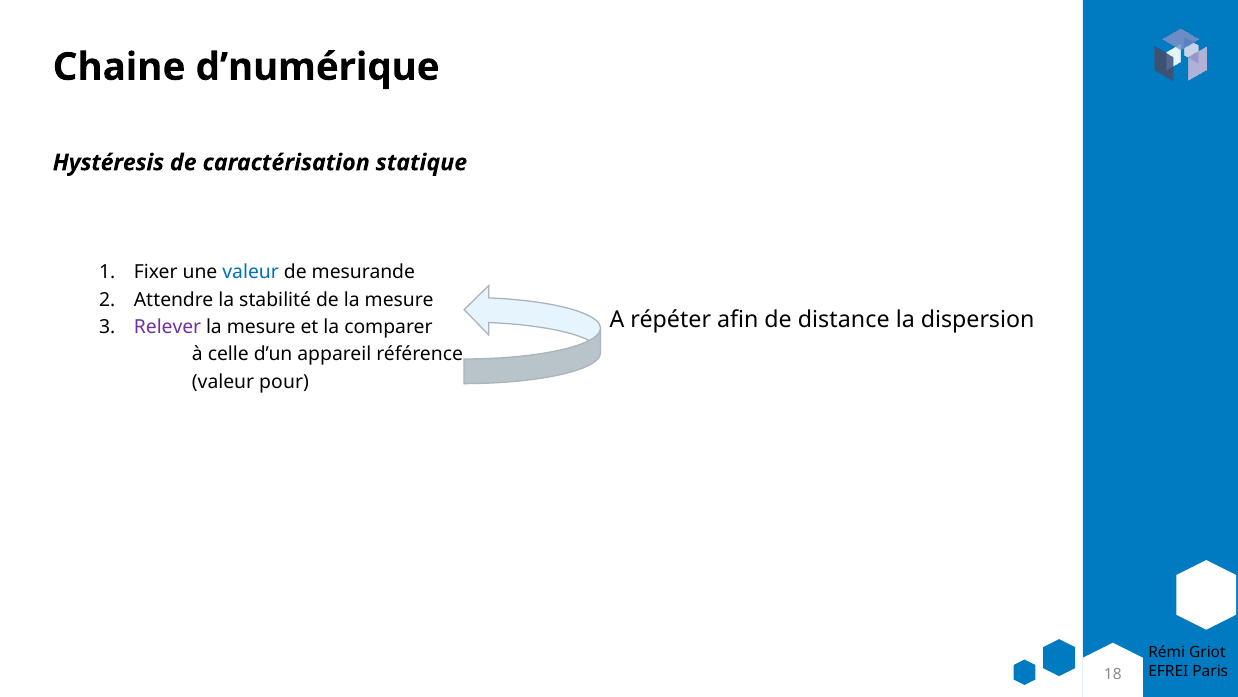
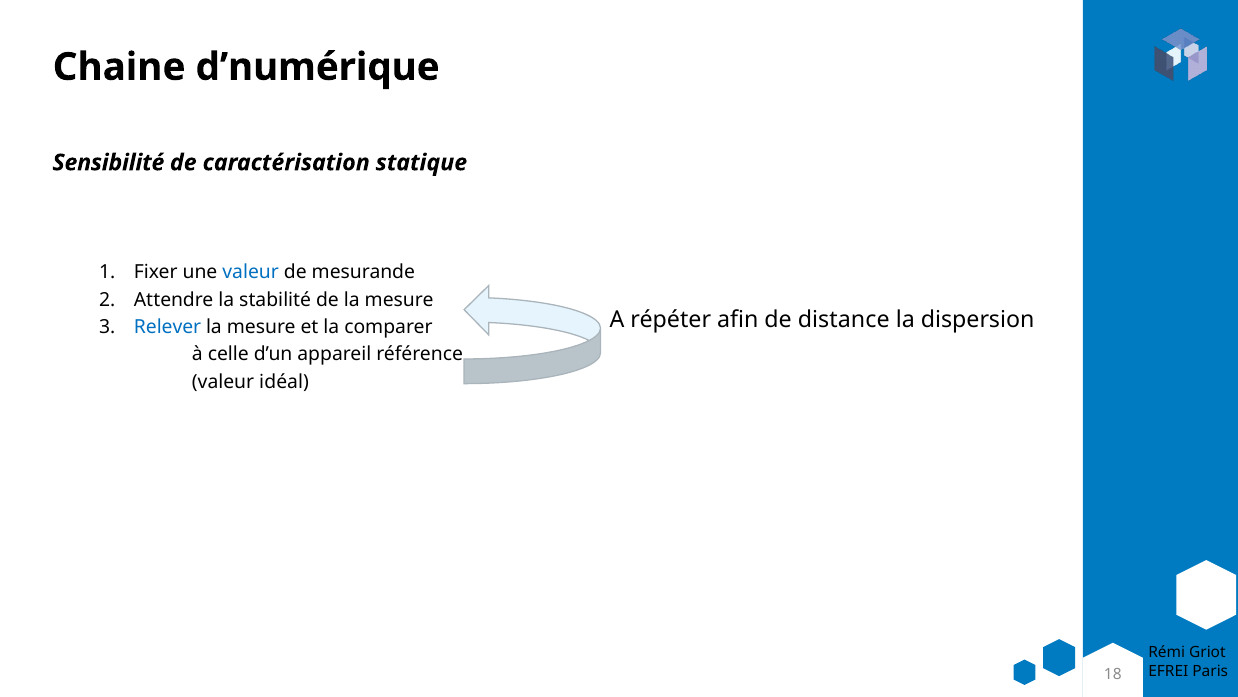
Hystéresis: Hystéresis -> Sensibilité (108, 163)
Relever colour: purple -> blue (168, 327)
pour: pour -> idéal (284, 381)
